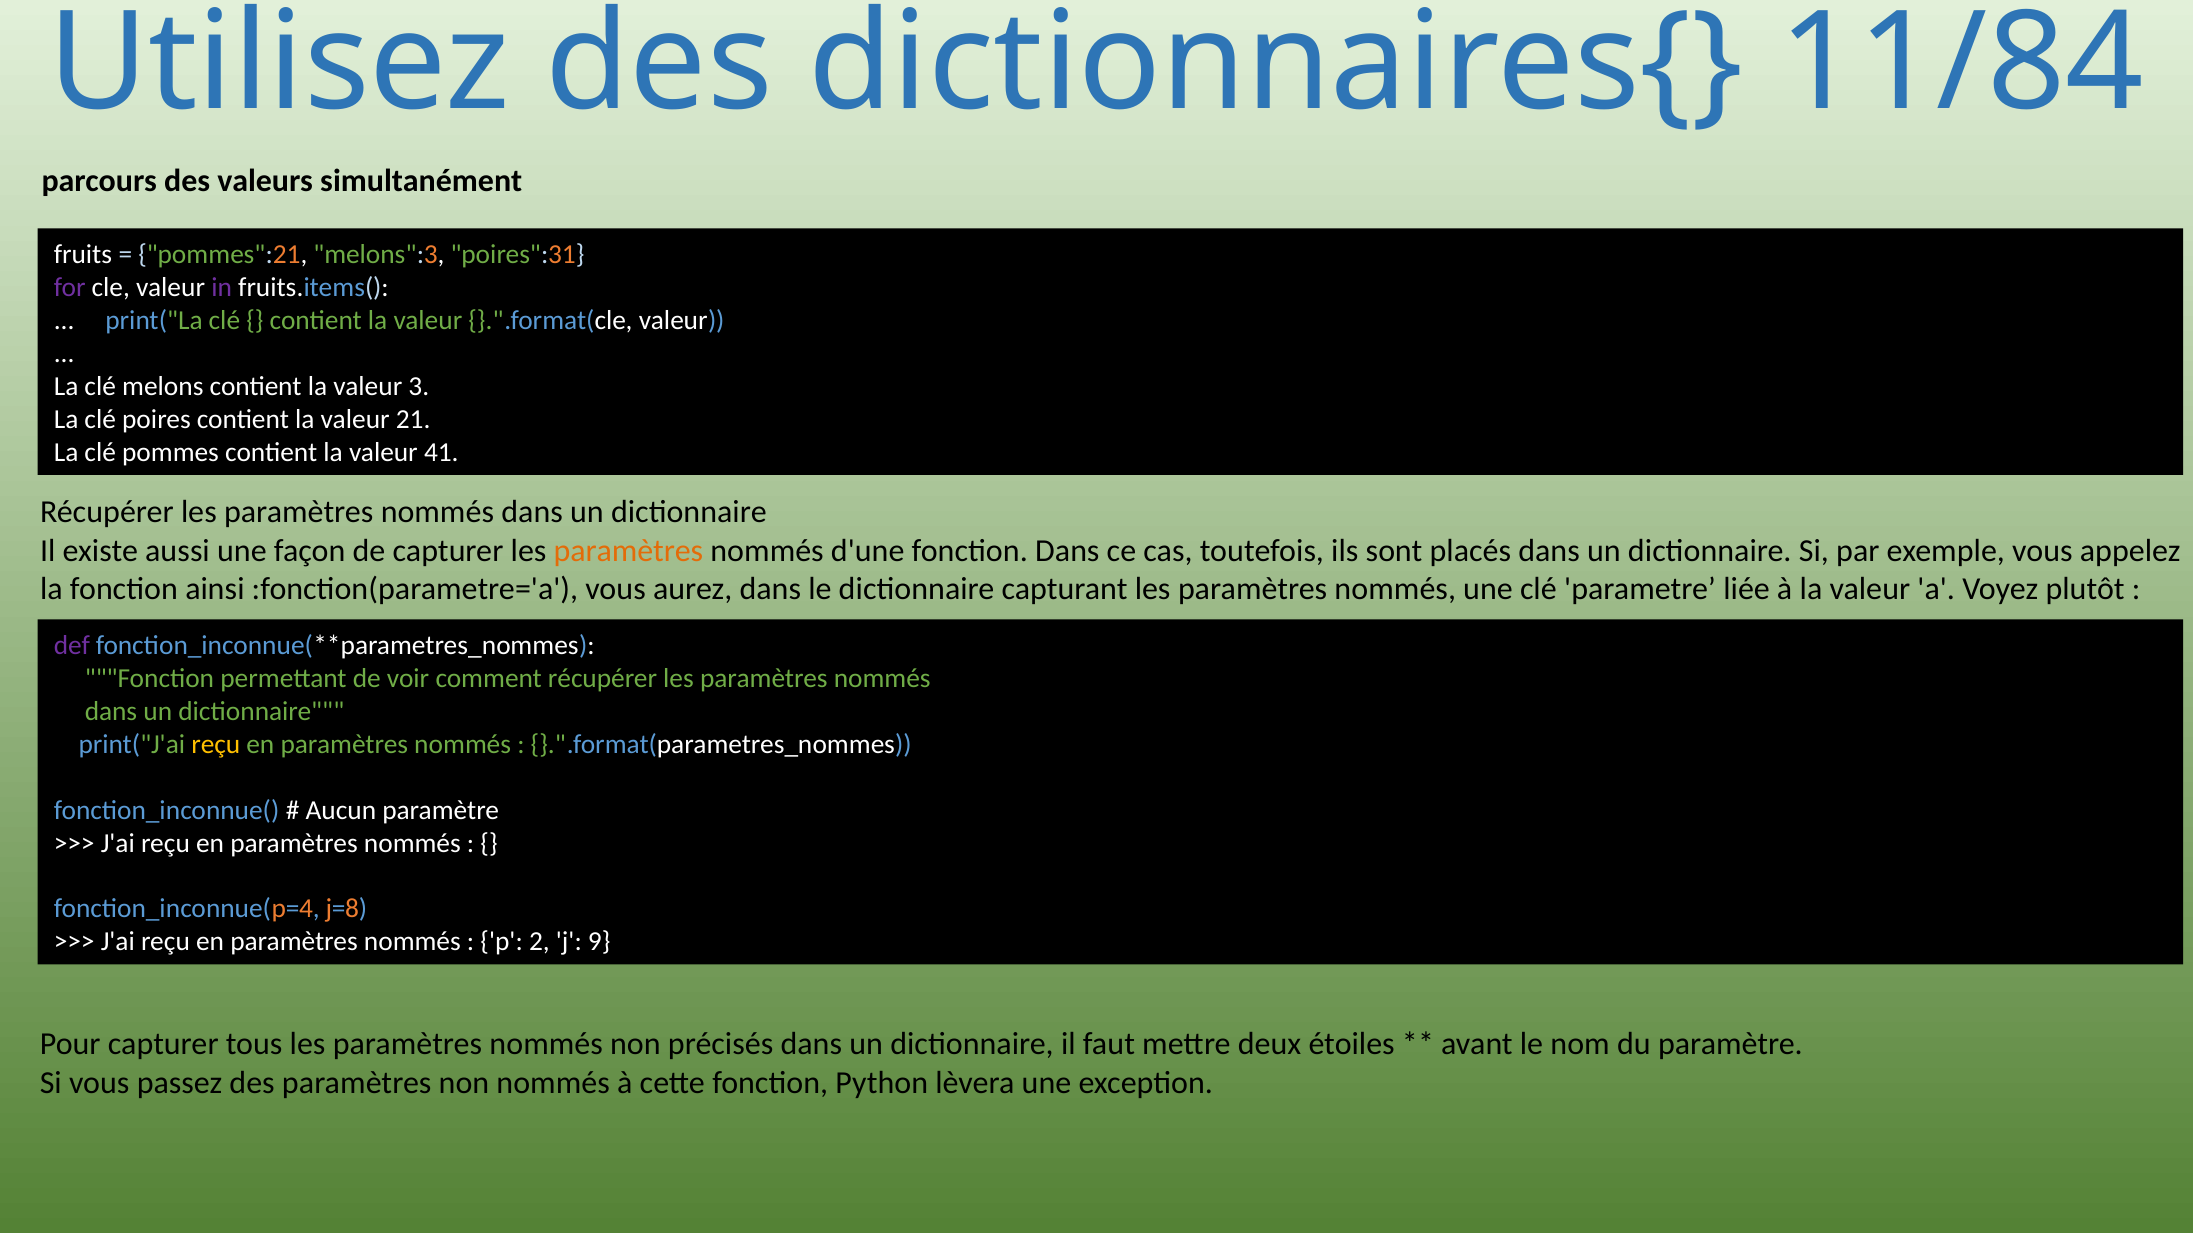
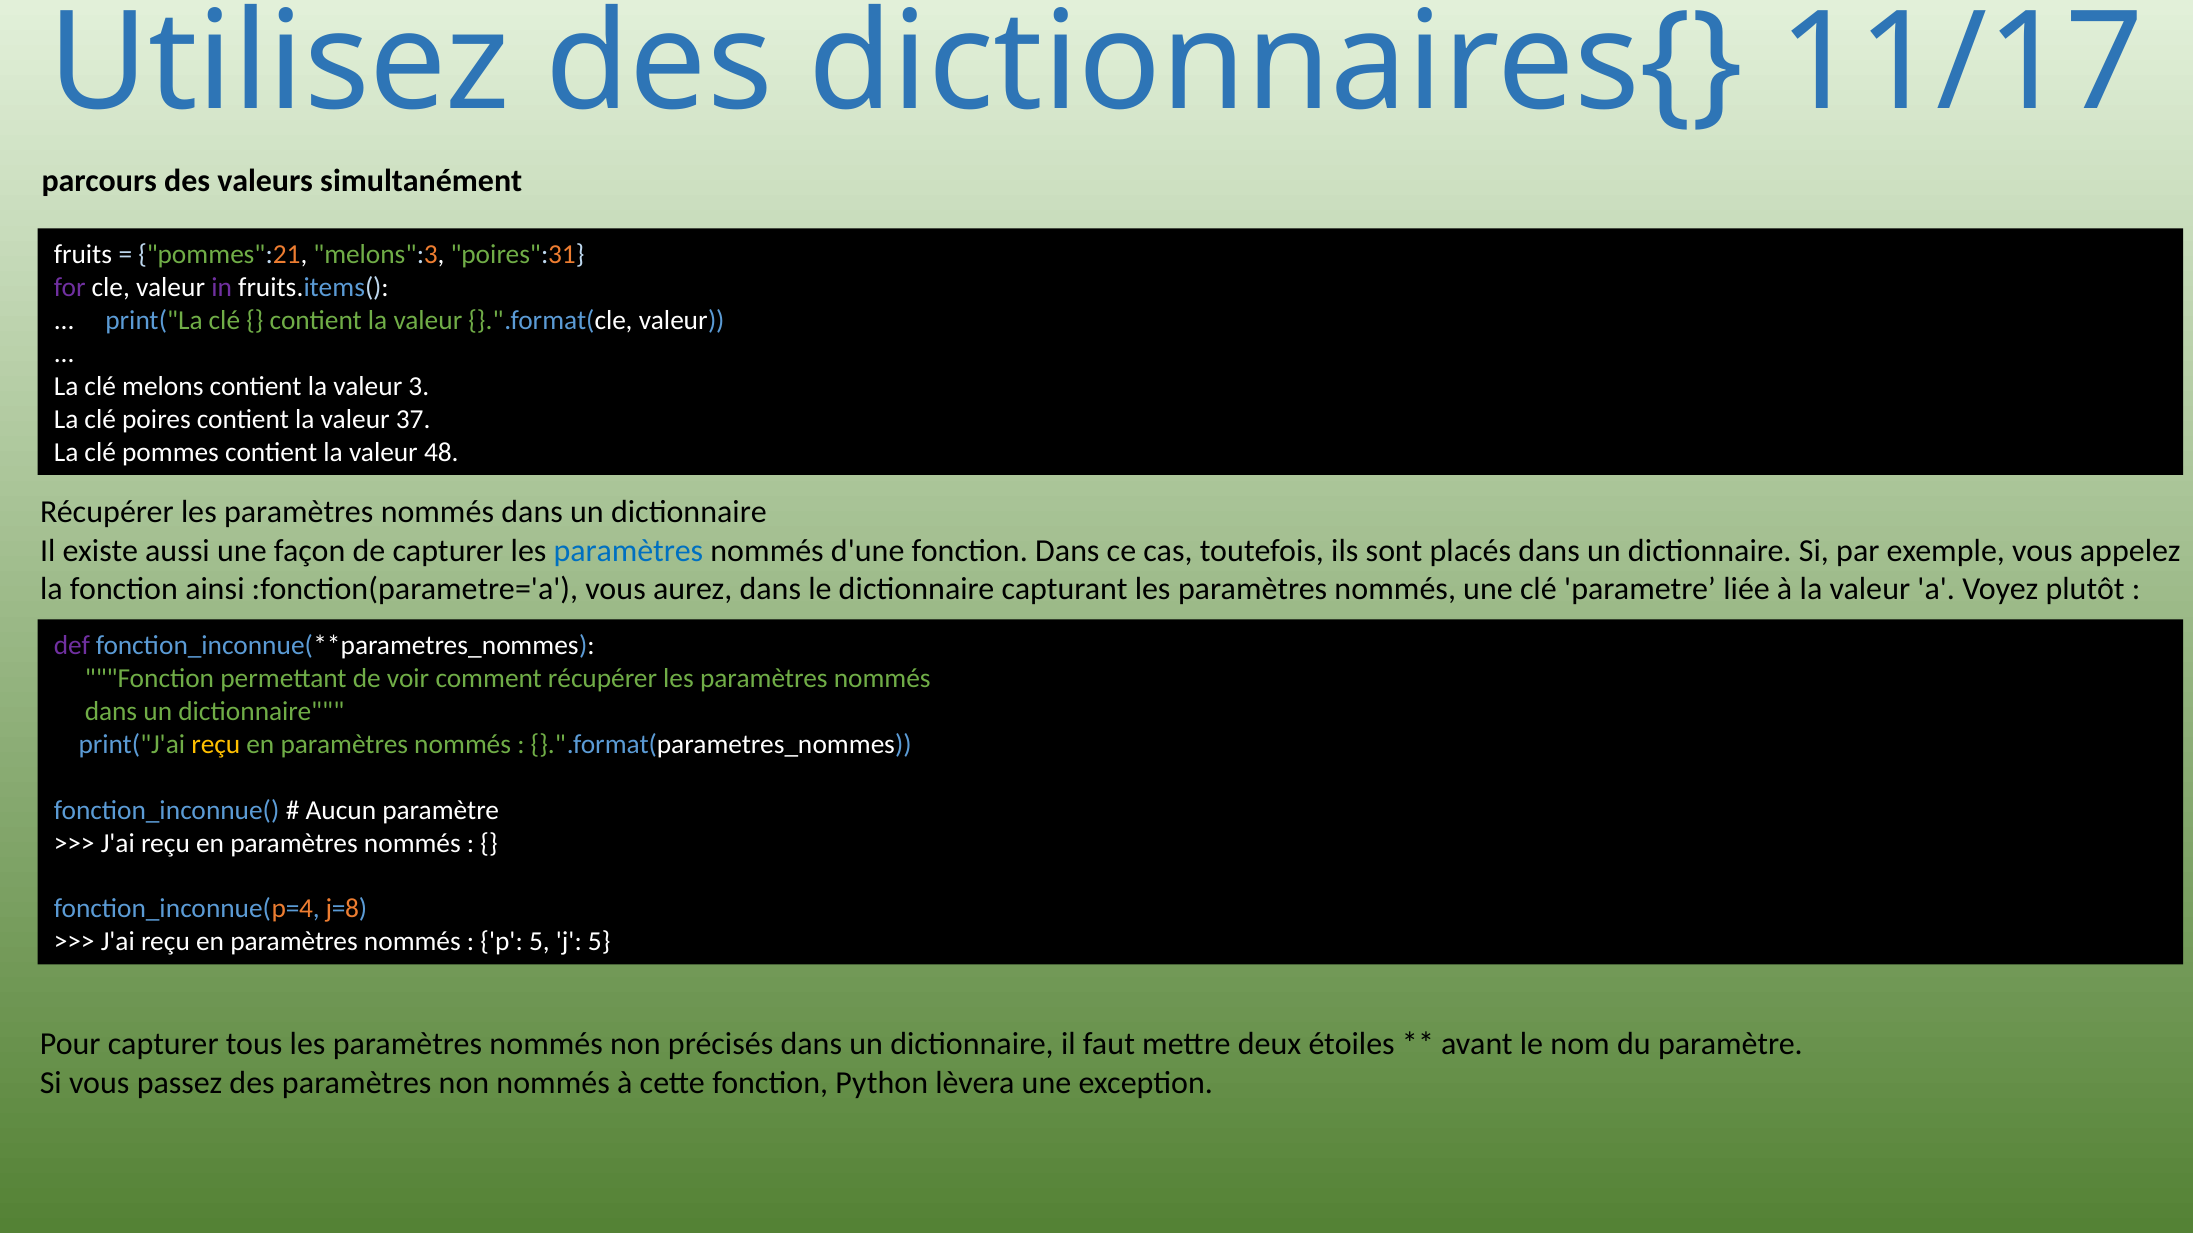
11/84: 11/84 -> 11/17 (1962, 63)
21: 21 -> 37 (413, 419)
41: 41 -> 48 (441, 452)
paramètres colour: orange -> blue (628, 551)
p 2: 2 -> 5 (539, 942)
j 9: 9 -> 5 (599, 942)
